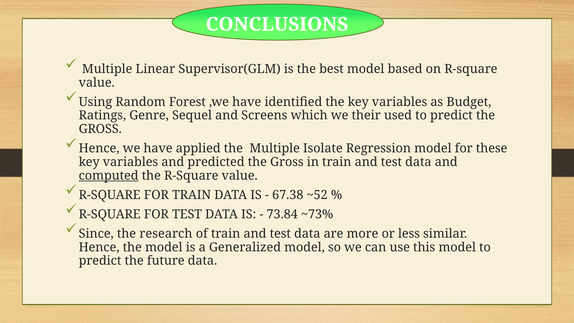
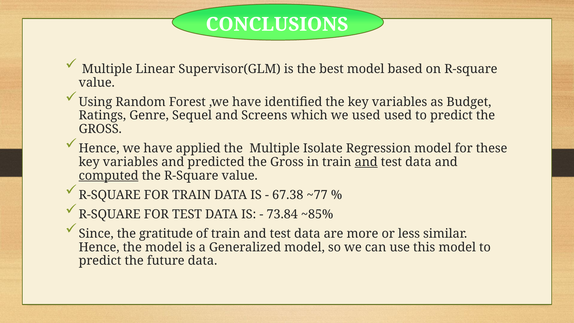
we their: their -> used (366, 115)
and underline: none -> present (366, 162)
~52: ~52 -> ~77 (317, 195)
~73%: ~73% -> ~85% (317, 214)
research: research -> gratitude (166, 234)
